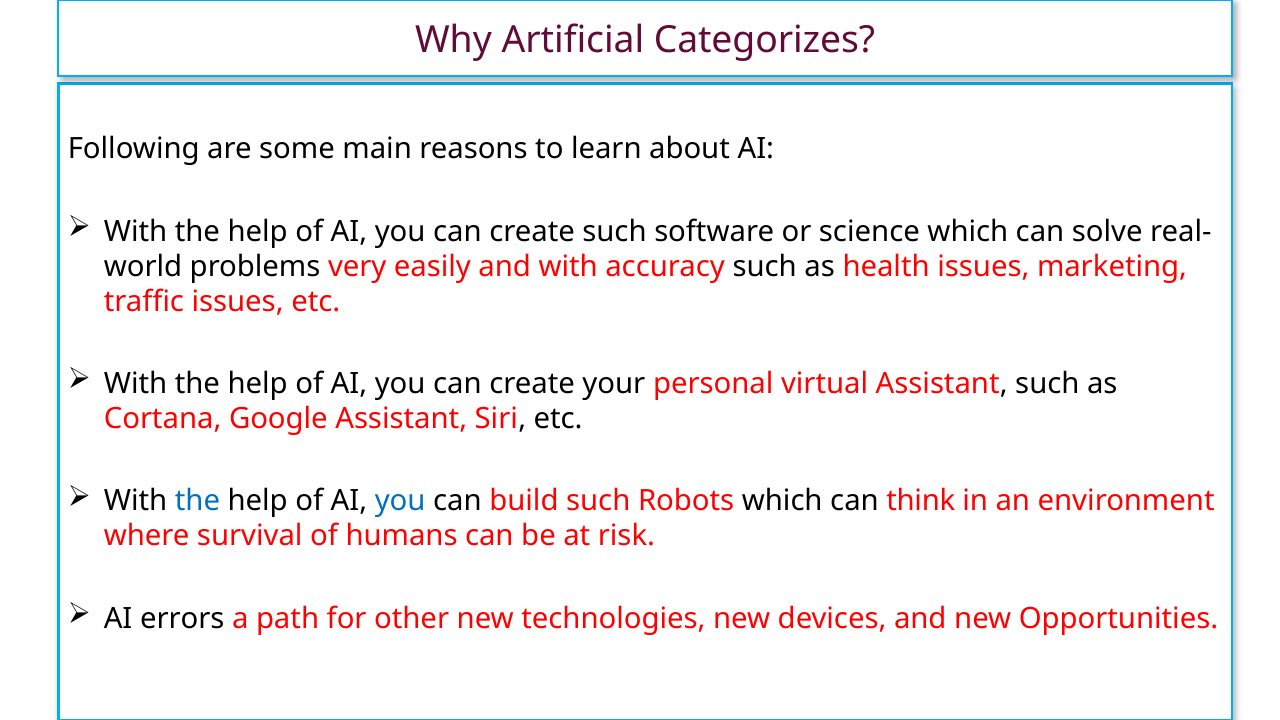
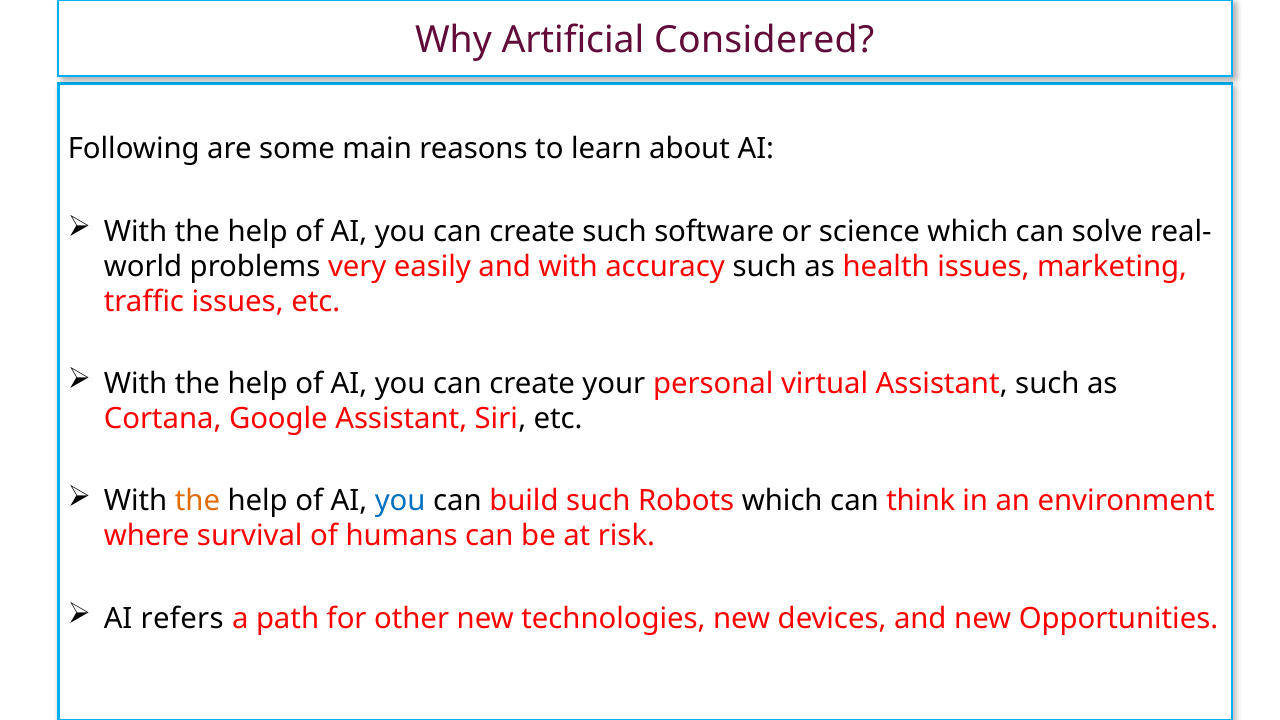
Categorizes: Categorizes -> Considered (764, 40)
the colour: blue -> orange (197, 501)
errors: errors -> refers (182, 618)
